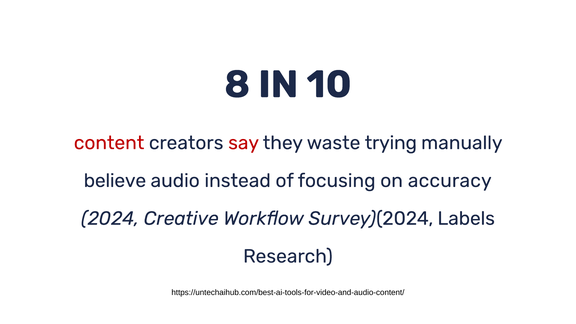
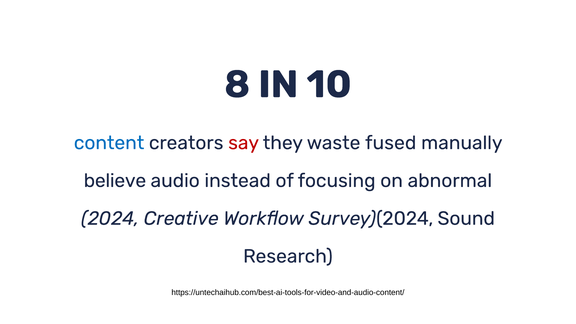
content colour: red -> blue (109, 143)
trying: trying -> fused (391, 143)
accuracy: accuracy -> abnormal (450, 181)
Labels: Labels -> Sound (466, 218)
